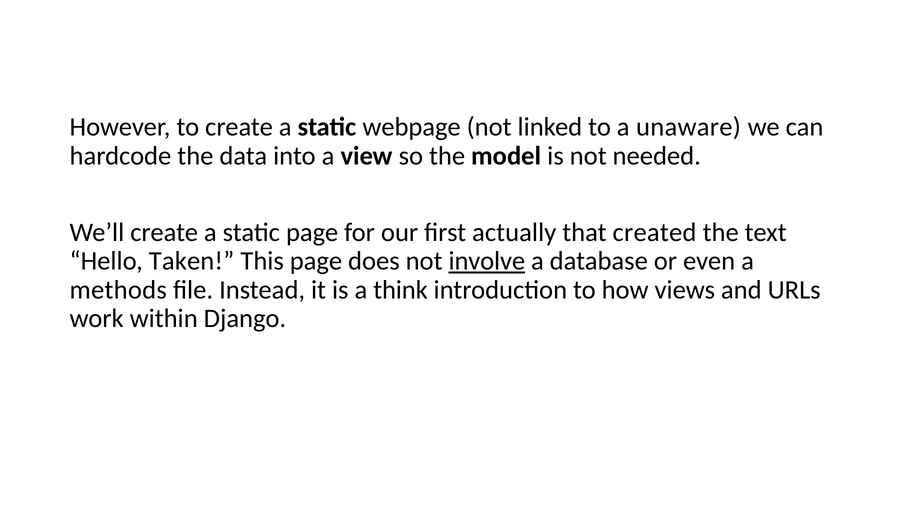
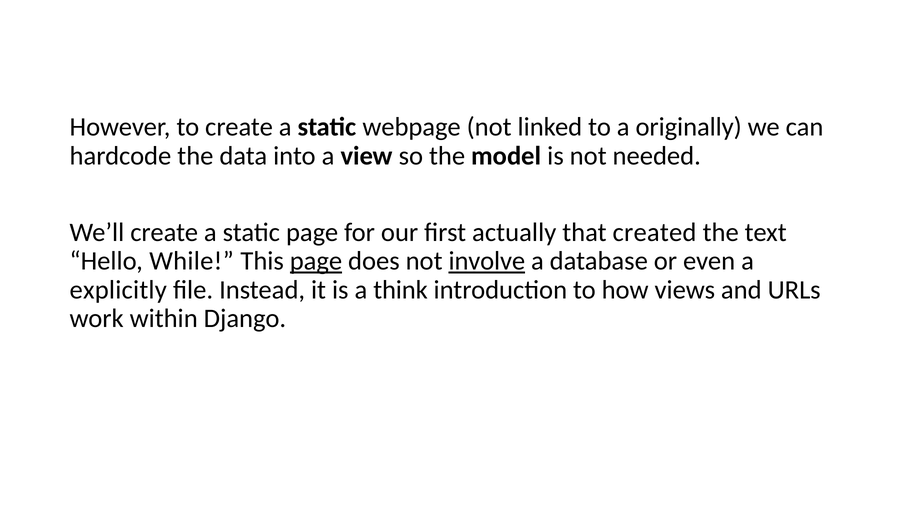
unaware: unaware -> originally (689, 127)
Taken: Taken -> While (192, 261)
page underline: none -> present (316, 261)
methods: methods -> explicitly (118, 289)
